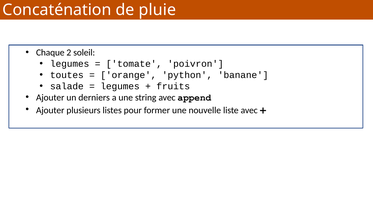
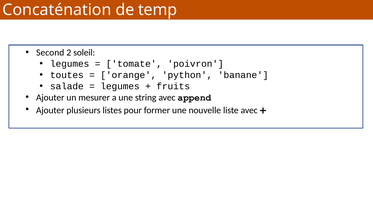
pluie: pluie -> temp (158, 10)
Chaque: Chaque -> Second (50, 53)
derniers: derniers -> mesurer (94, 97)
